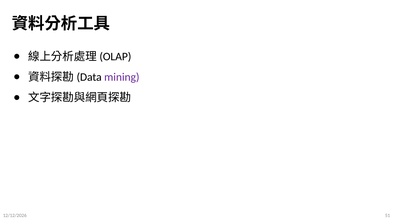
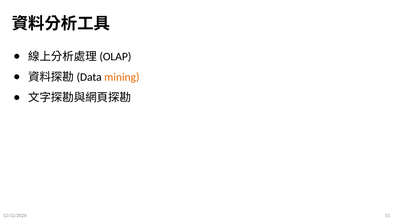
mining colour: purple -> orange (122, 77)
